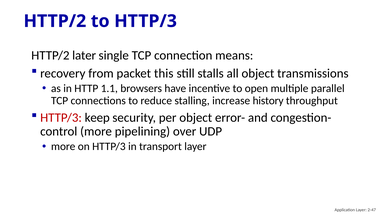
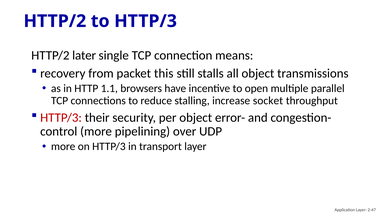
history: history -> socket (268, 101)
keep: keep -> their (97, 118)
